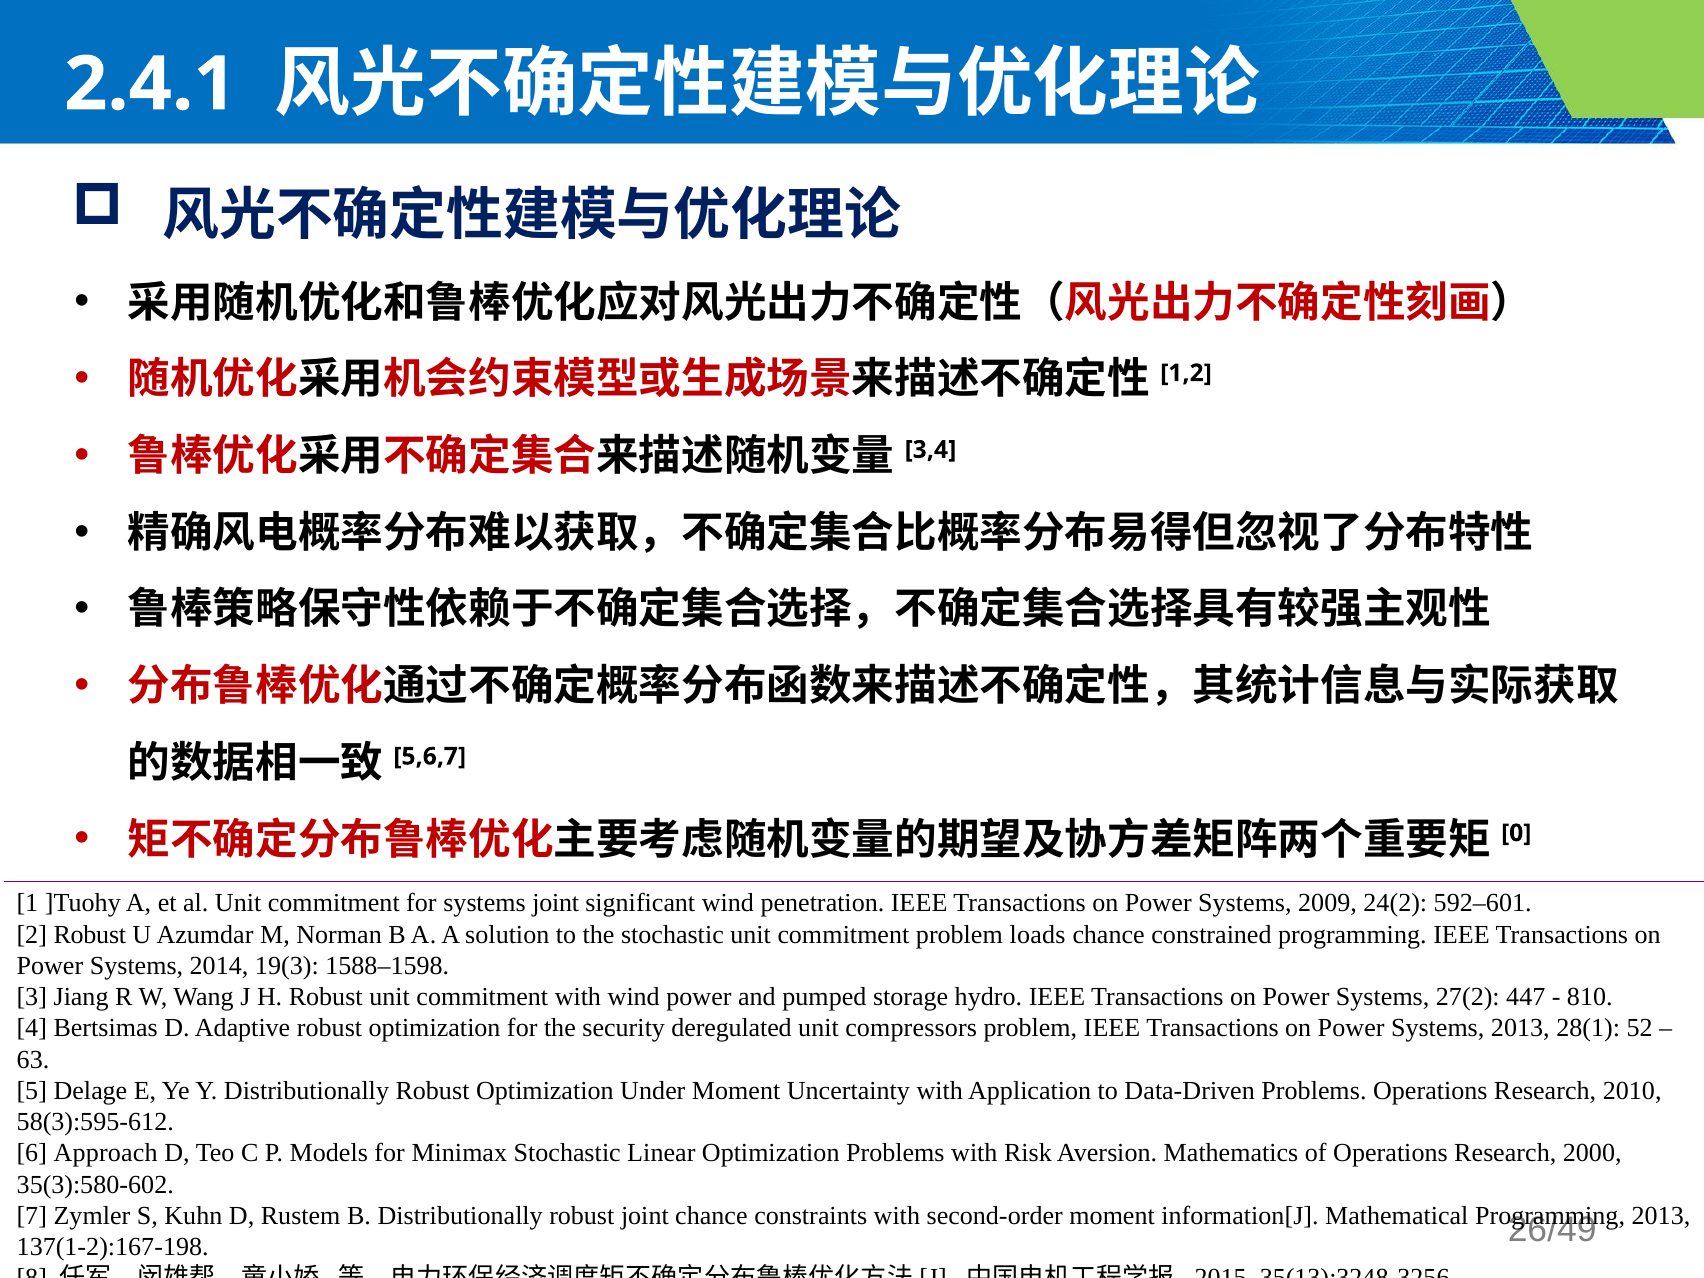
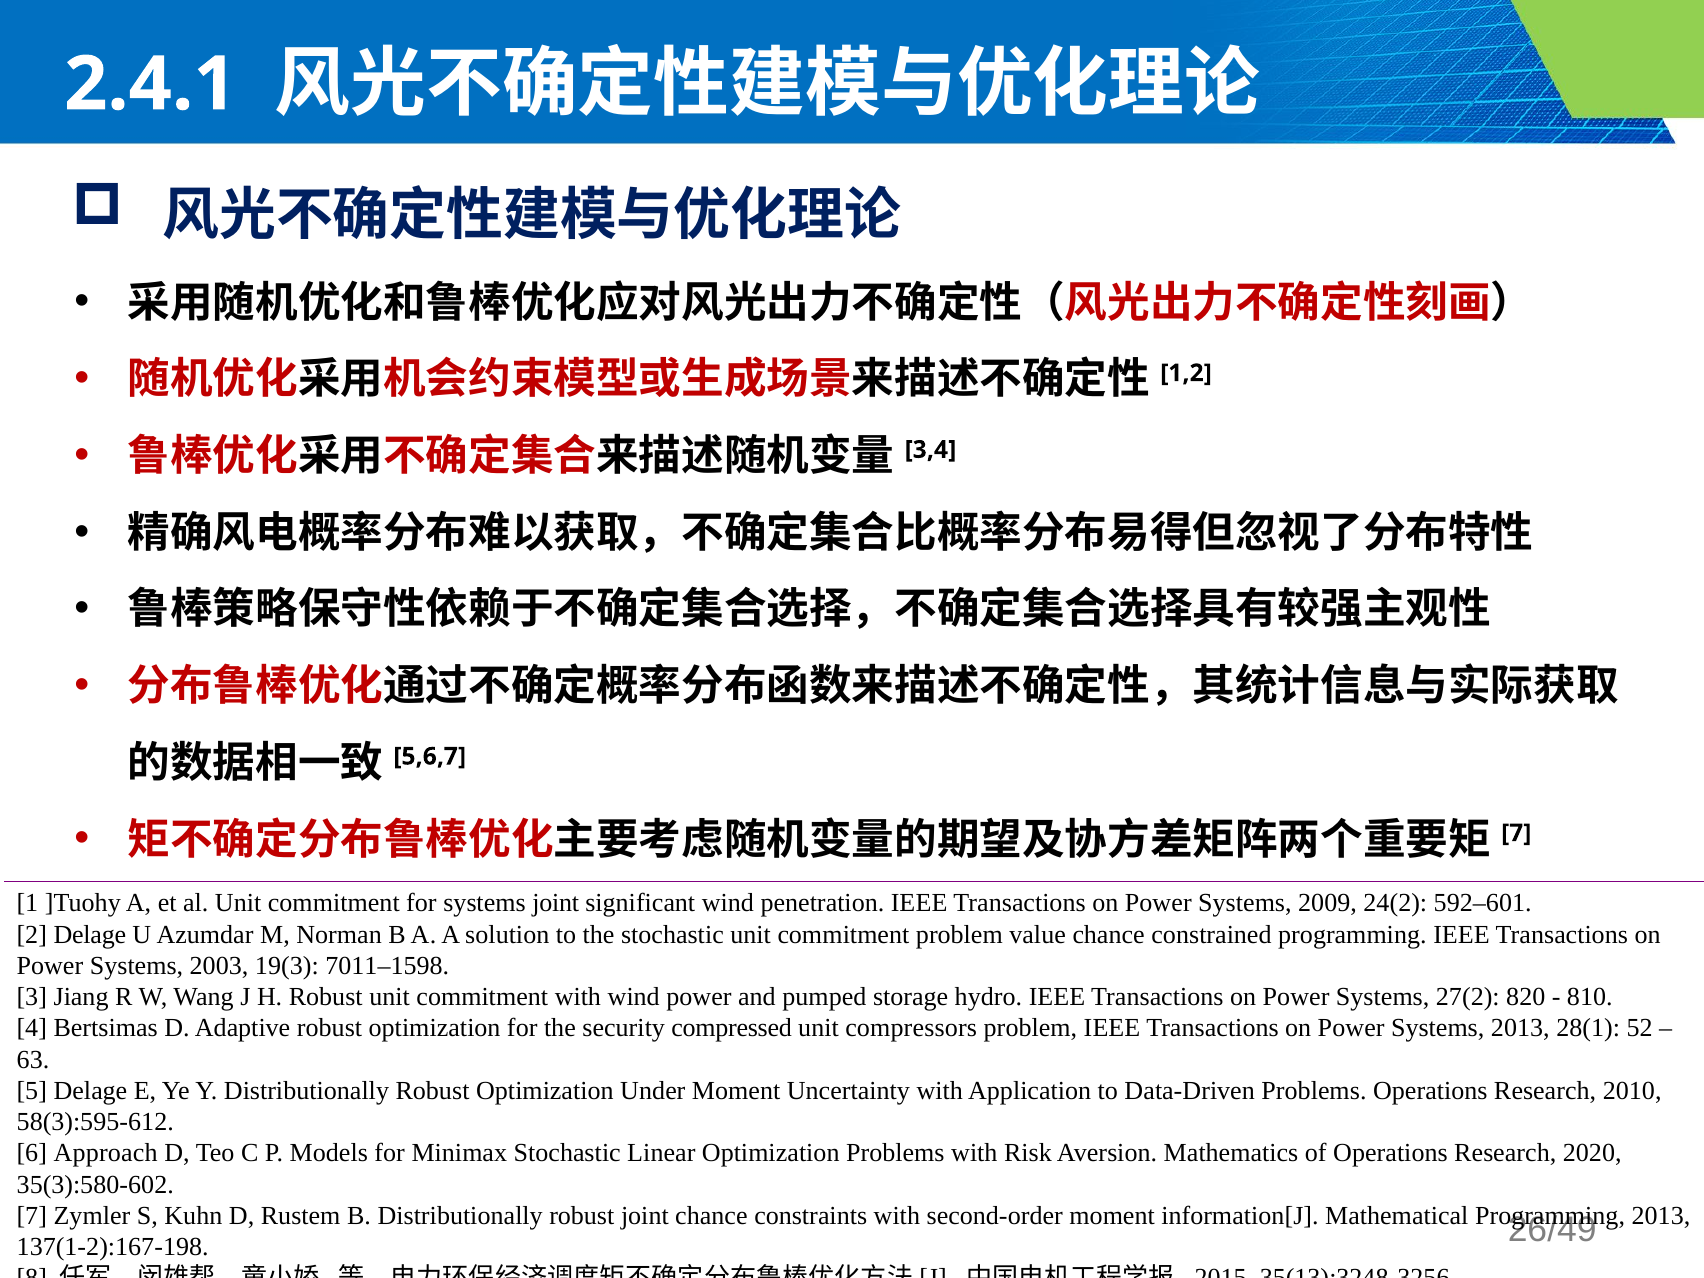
0: 0 -> 7 (1516, 833)
2 Robust: Robust -> Delage (90, 934)
loads: loads -> value (1038, 934)
2014: 2014 -> 2003 (219, 966)
1588–1598: 1588–1598 -> 7011–1598 (387, 966)
447: 447 -> 820 (1526, 997)
deregulated: deregulated -> compressed (732, 1028)
2000: 2000 -> 2020 (1592, 1153)
